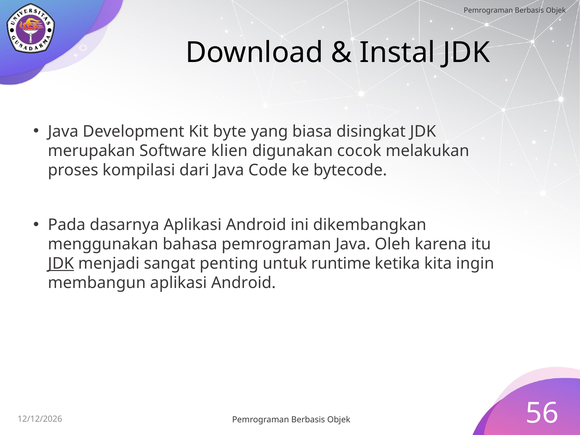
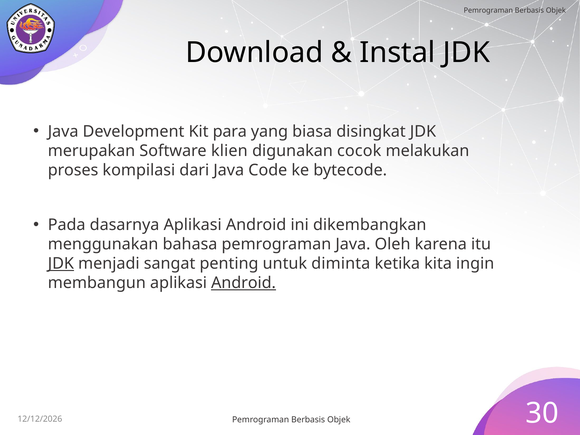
byte: byte -> para (230, 131)
runtime: runtime -> diminta (341, 264)
Android underline: none -> present (244, 283)
56: 56 -> 30 (542, 413)
